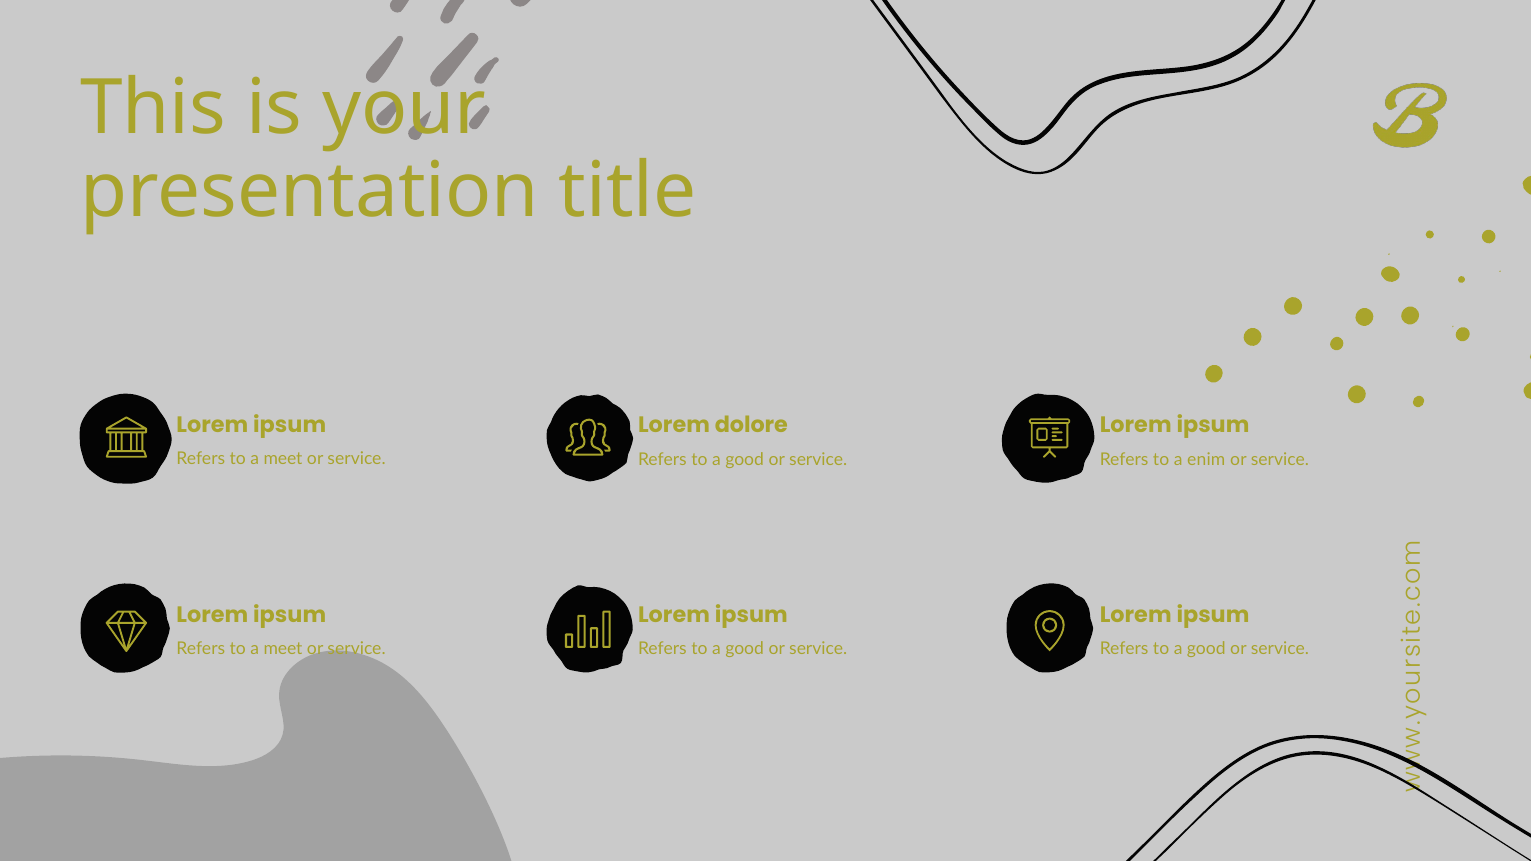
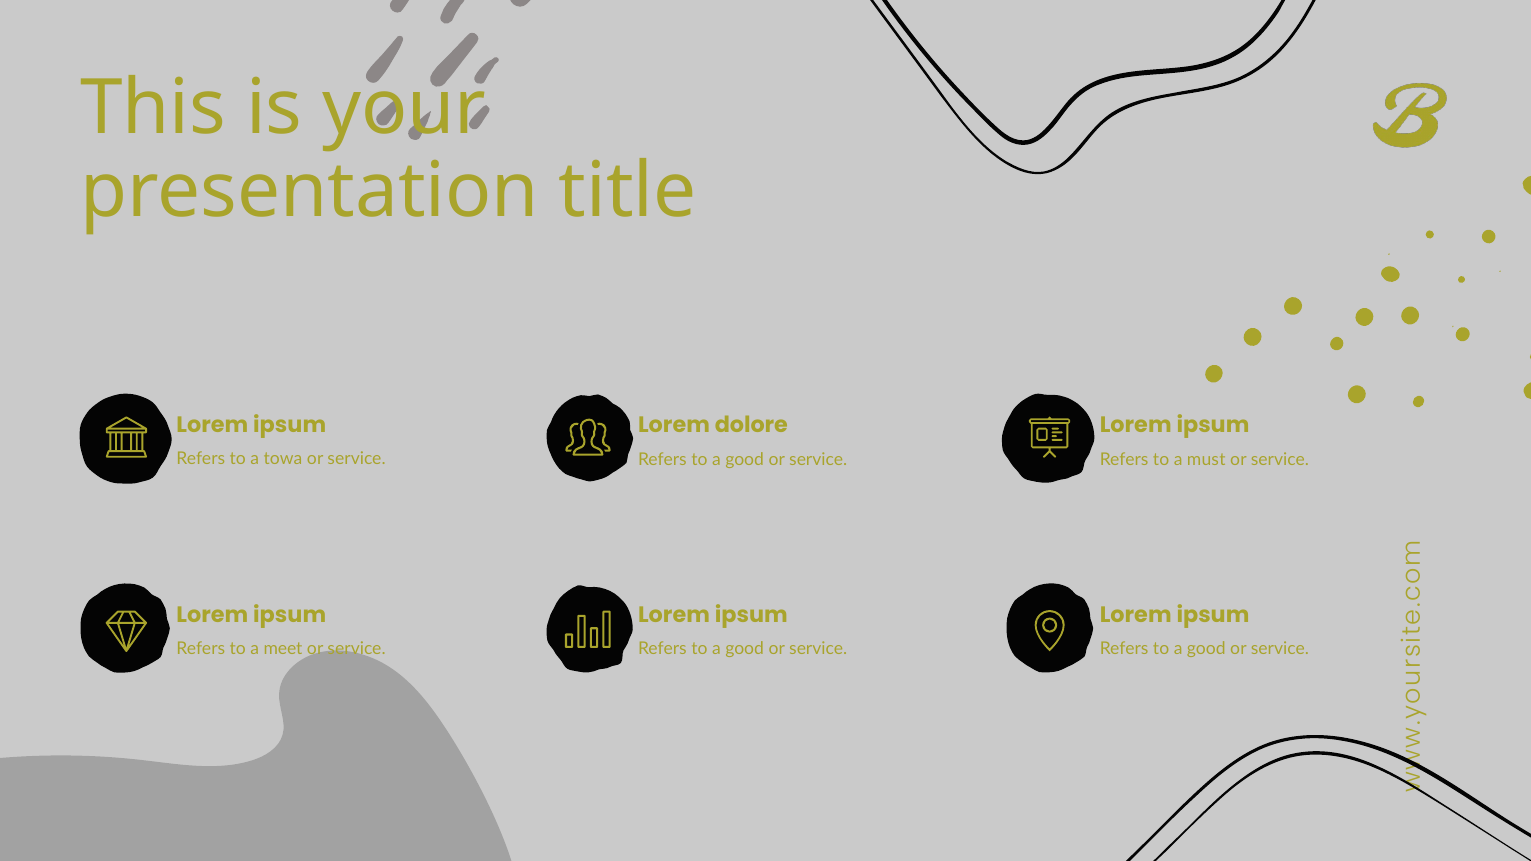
meet: meet -> towa (283, 459)
enim: enim -> must (1206, 459)
